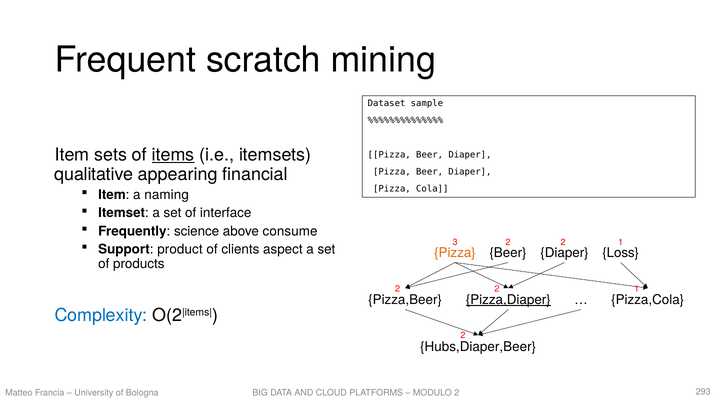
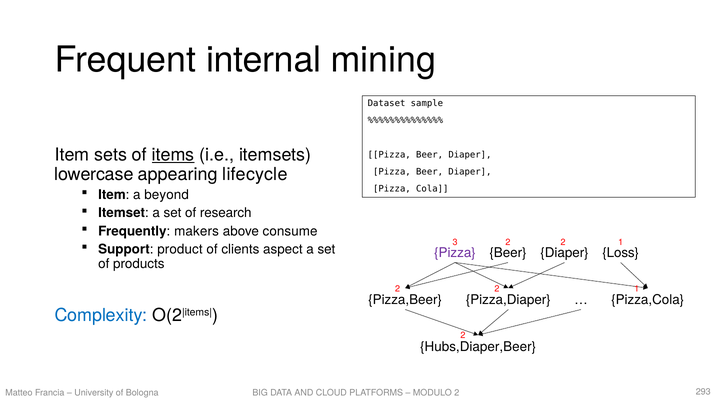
scratch: scratch -> internal (264, 60)
qualitative: qualitative -> lowercase (94, 174)
financial: financial -> lifecycle (255, 174)
naming: naming -> beyond (167, 195)
interface: interface -> research (226, 213)
science: science -> makers (197, 231)
Pizza colour: orange -> purple (455, 253)
Pizza,Diaper underline: present -> none (508, 300)
